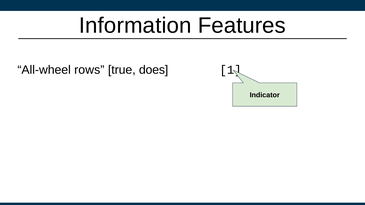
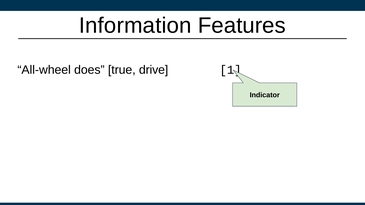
rows: rows -> does (89, 70)
does: does -> drive (154, 70)
